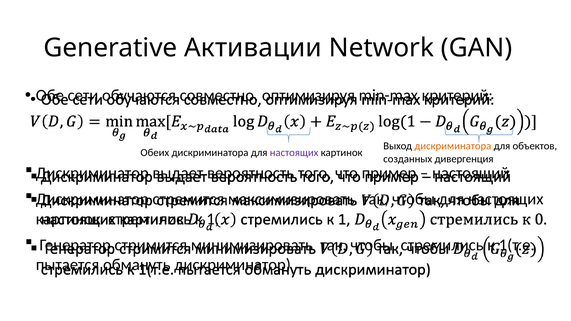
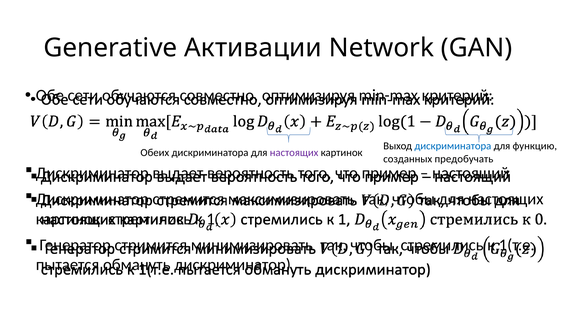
дискриминатора colour: orange -> blue (453, 146)
объектов: объектов -> функцию (535, 146)
дивергенция: дивергенция -> предобучать (464, 159)
